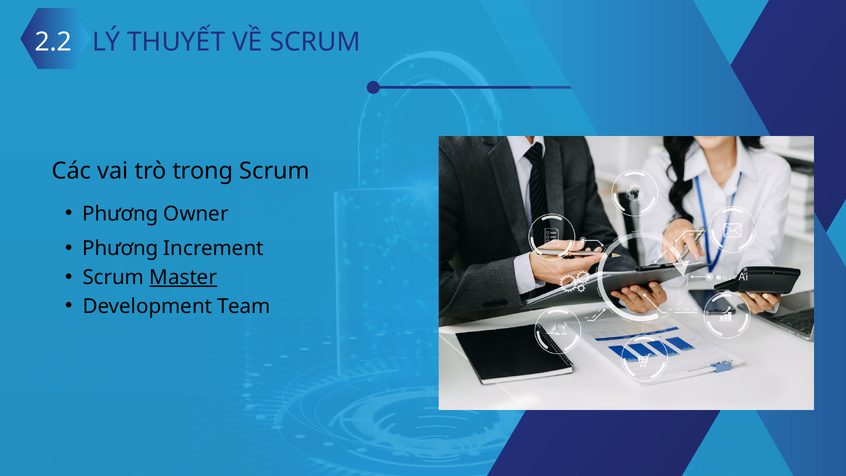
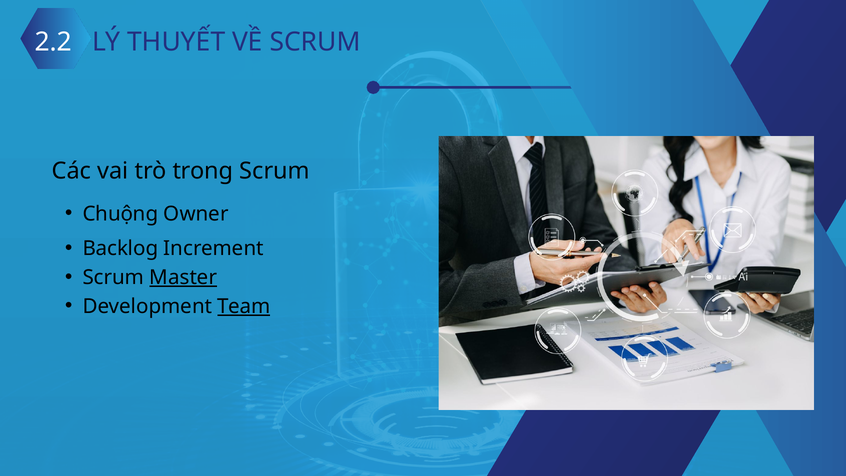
Phương: Phương -> Chuộng (120, 214)
Phương: Phương -> Backlog (120, 249)
Team underline: none -> present (244, 306)
